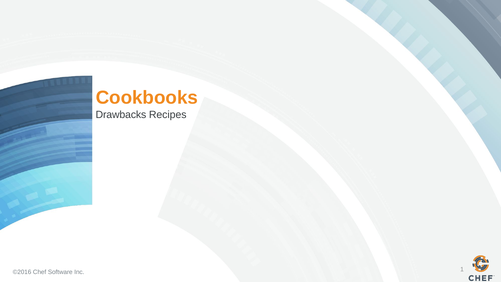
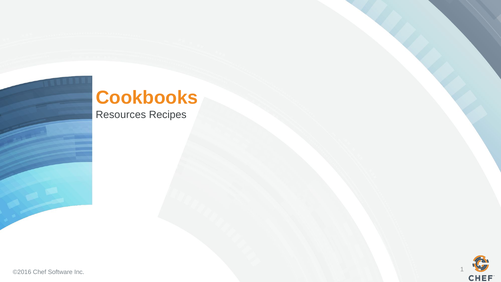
Drawbacks: Drawbacks -> Resources (121, 115)
